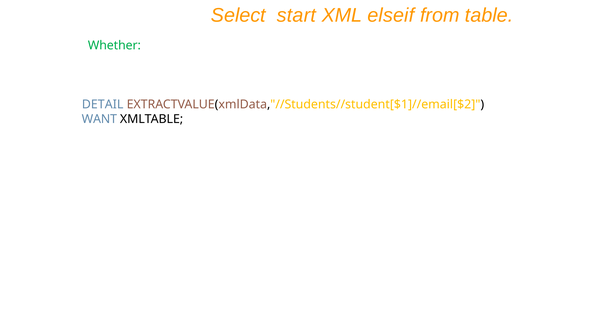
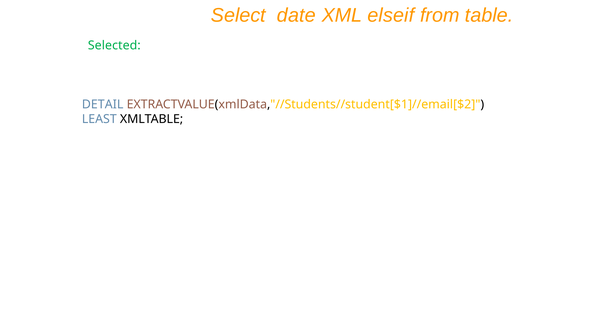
start: start -> date (296, 15)
Whether: Whether -> Selected (114, 45)
WANT: WANT -> LEAST (99, 119)
